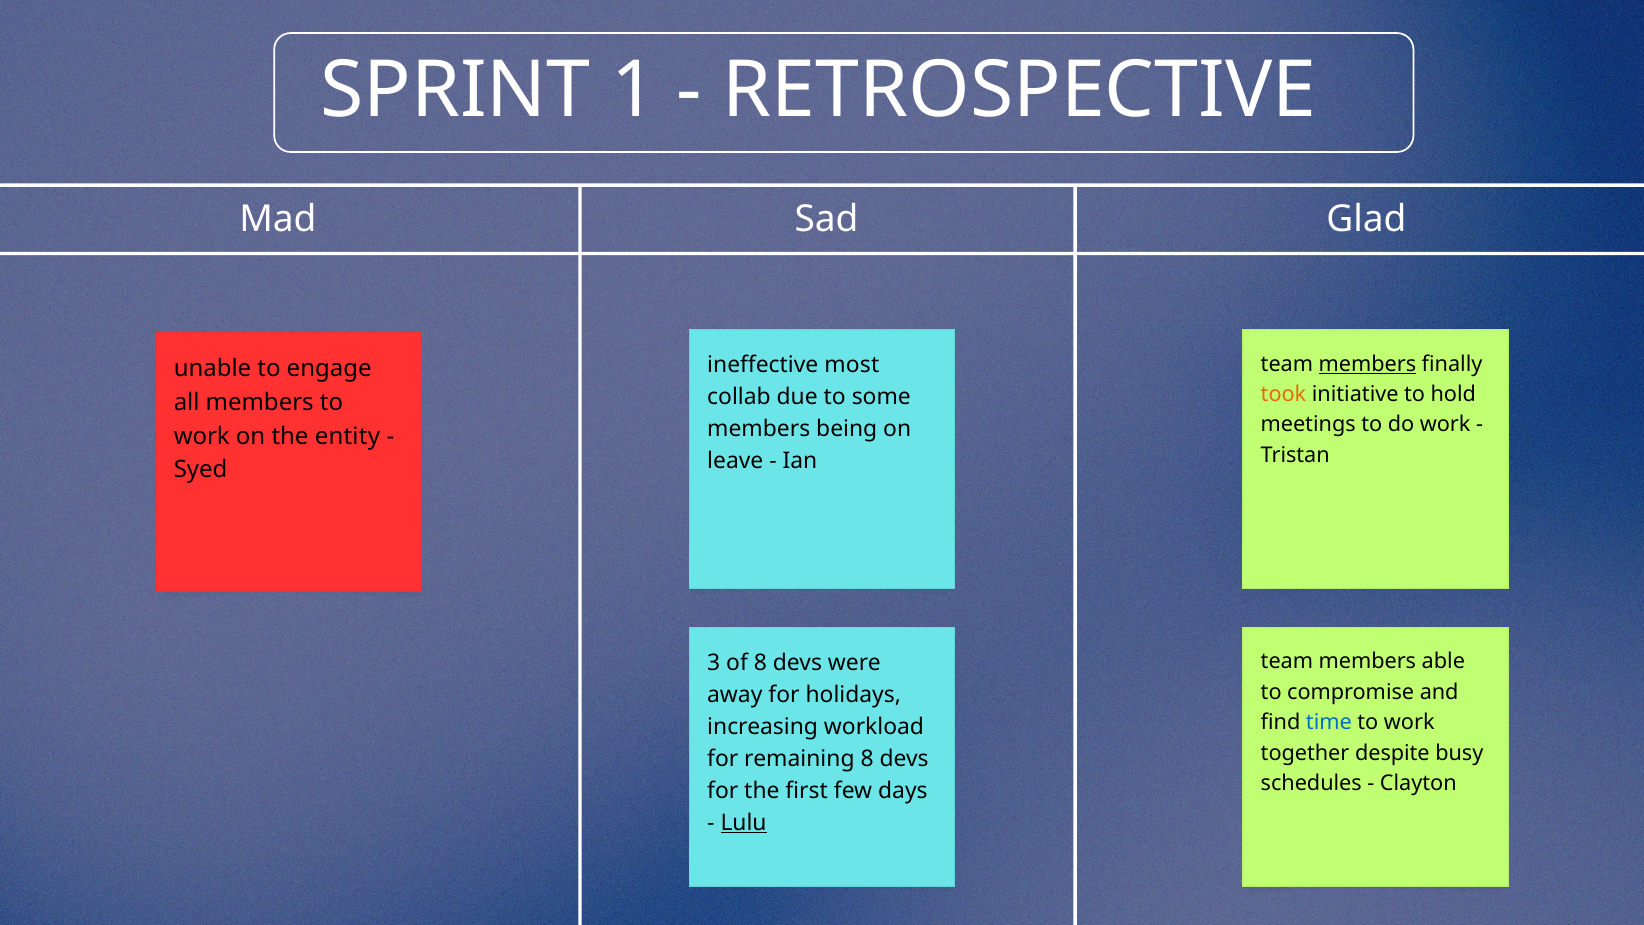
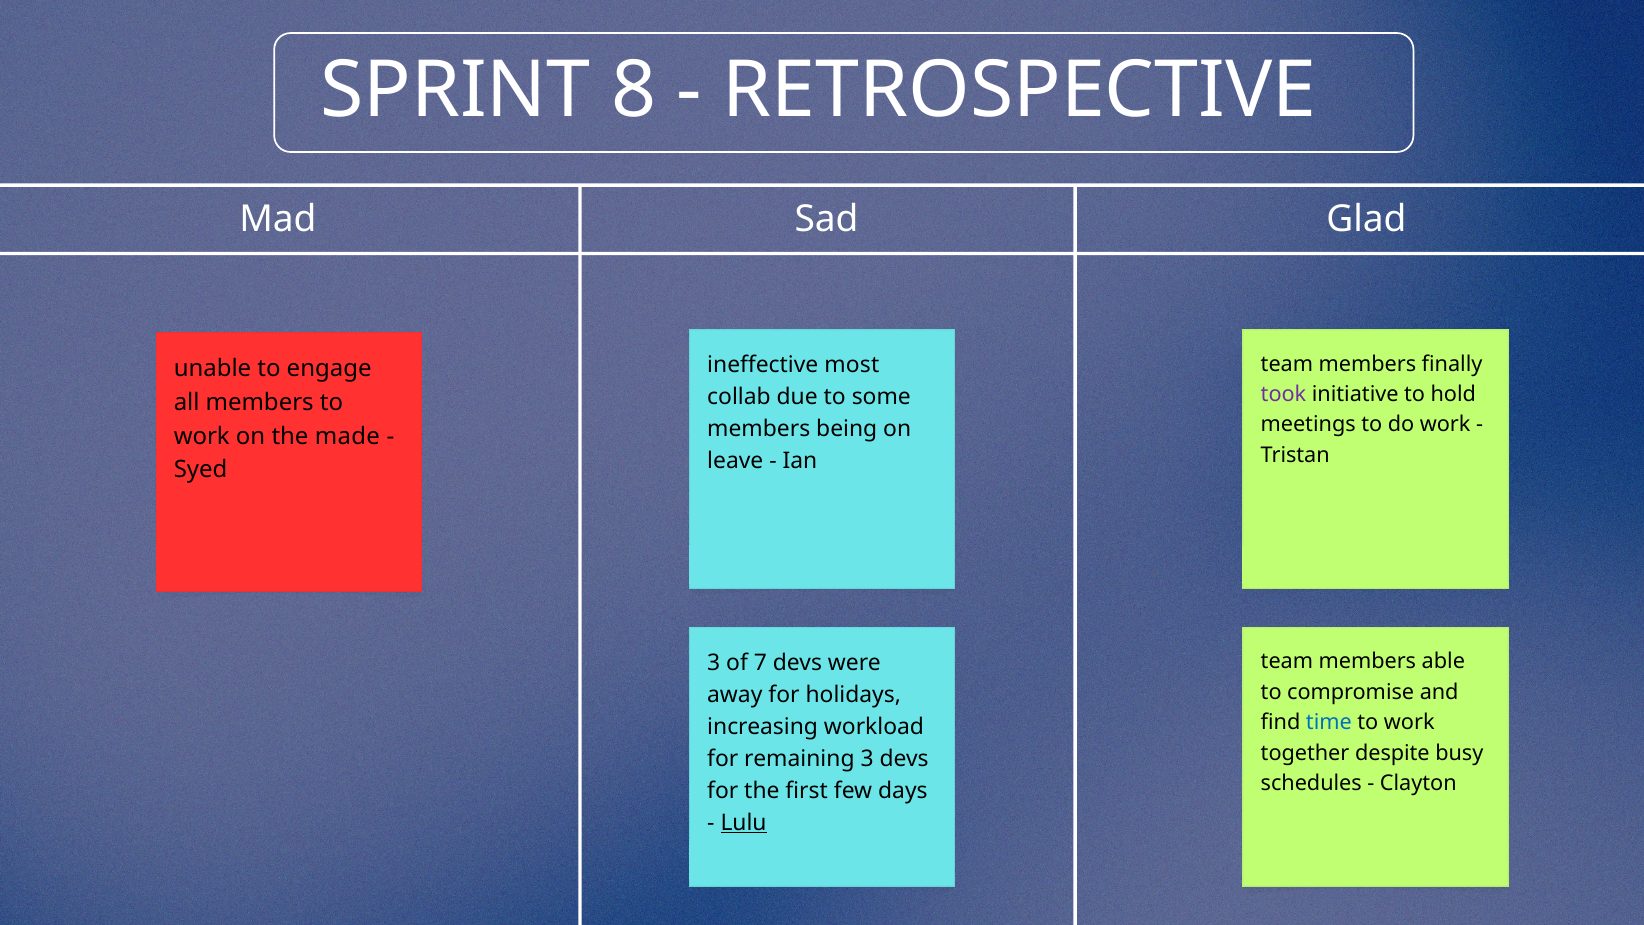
1: 1 -> 8 (634, 91)
members underline: present -> none (1367, 364)
took colour: orange -> purple (1284, 394)
entity: entity -> made (347, 436)
of 8: 8 -> 7 (760, 663)
remaining 8: 8 -> 3 (867, 758)
